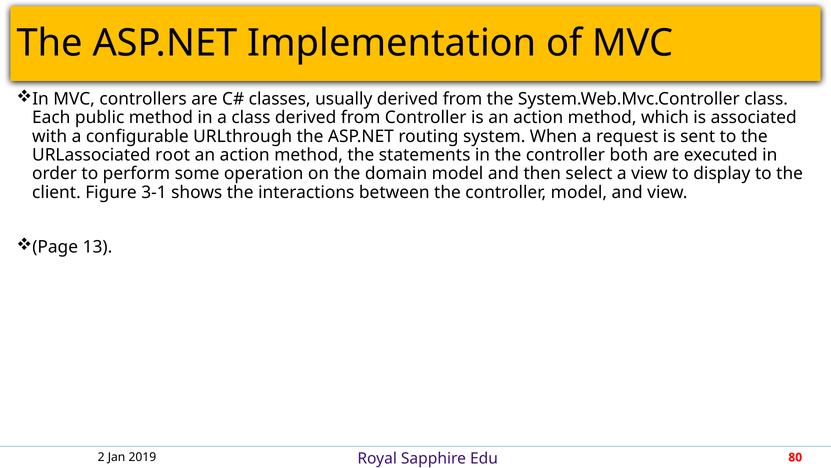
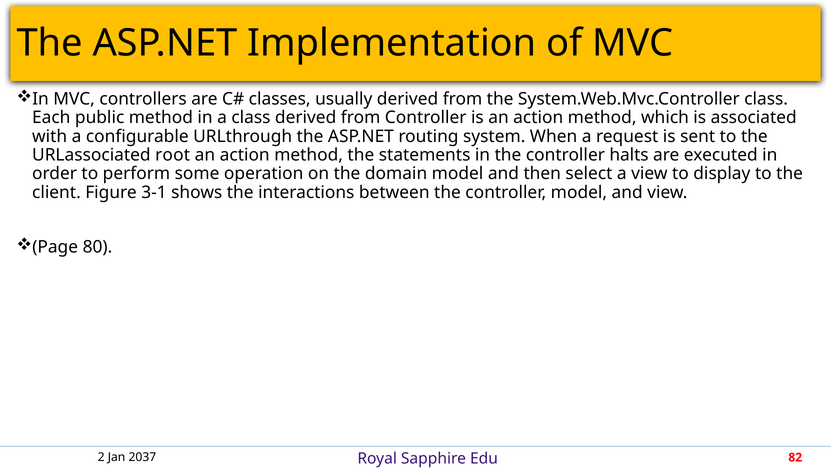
both: both -> halts (629, 155)
13: 13 -> 80 (97, 247)
2019: 2019 -> 2037 (142, 457)
80: 80 -> 82 (795, 457)
